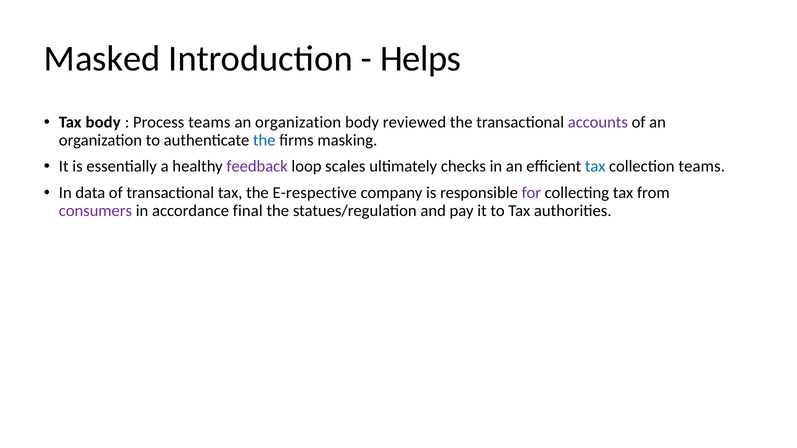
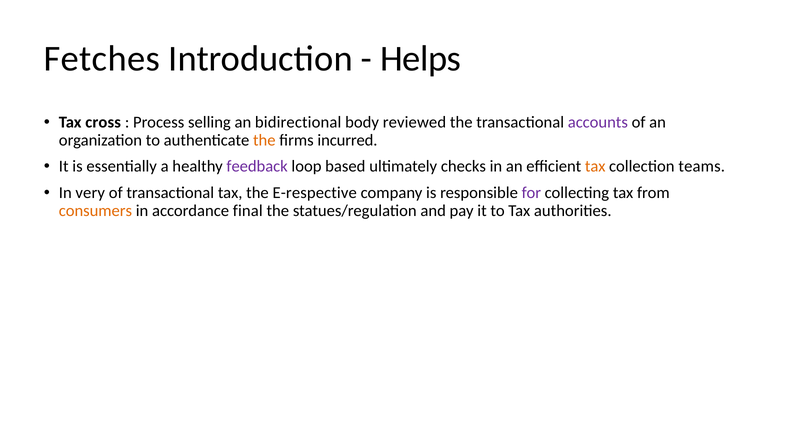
Masked: Masked -> Fetches (102, 59)
Tax body: body -> cross (103, 122)
Process teams: teams -> selling (209, 122)
organization: organization -> bidirectional (298, 122)
the colour: blue -> orange (264, 140)
masking: masking -> incurred (347, 140)
scales: scales -> based (345, 167)
tax colour: blue -> orange (595, 167)
data: data -> very (90, 193)
consumers colour: purple -> orange (95, 211)
